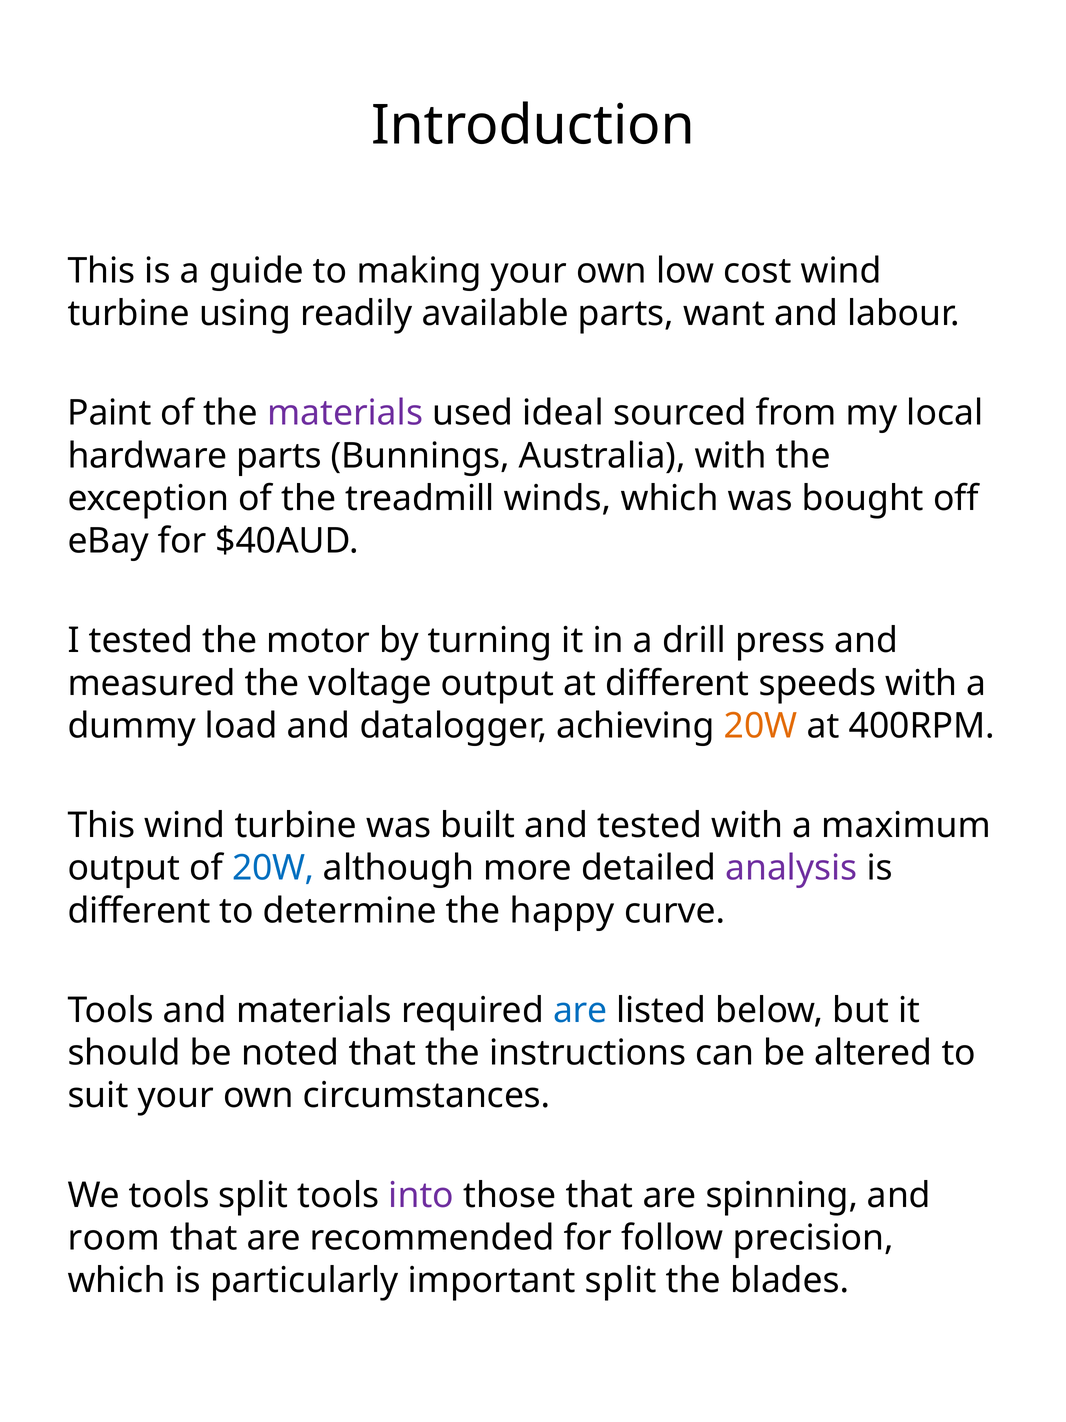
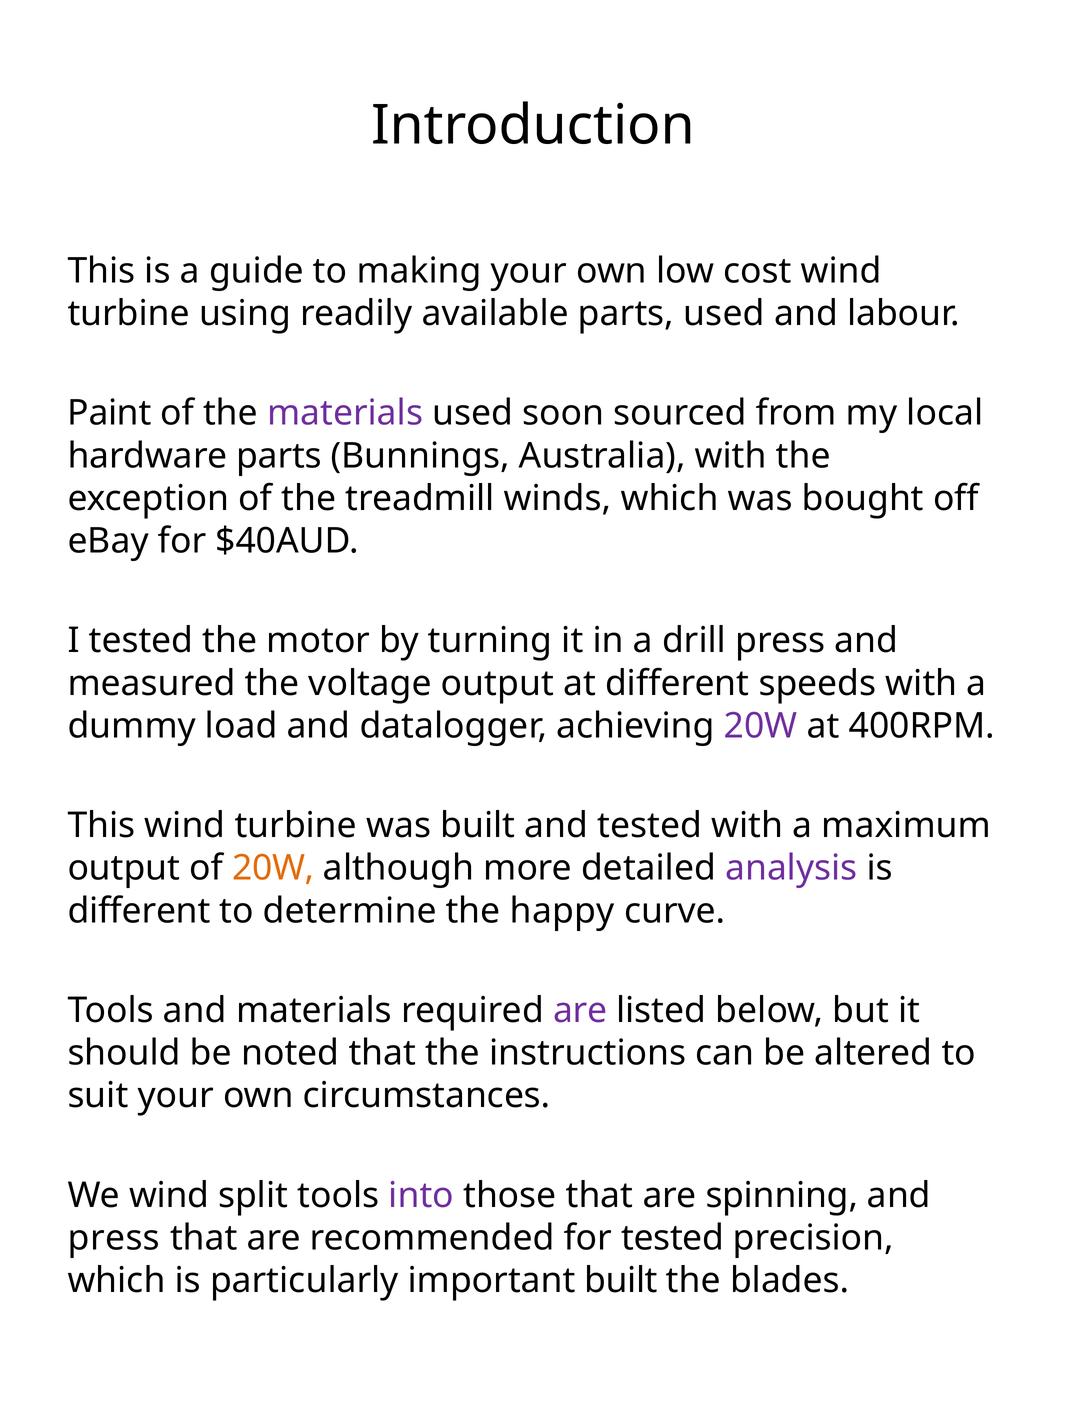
parts want: want -> used (724, 314)
ideal: ideal -> soon (563, 413)
20W colour: orange -> purple (761, 726)
20W colour: blue -> orange (273, 868)
are colour: blue -> purple (580, 1010)
We tools: tools -> wind (169, 1195)
room: room -> press (114, 1237)
for follow: follow -> tested (673, 1237)
important split: split -> built (621, 1280)
